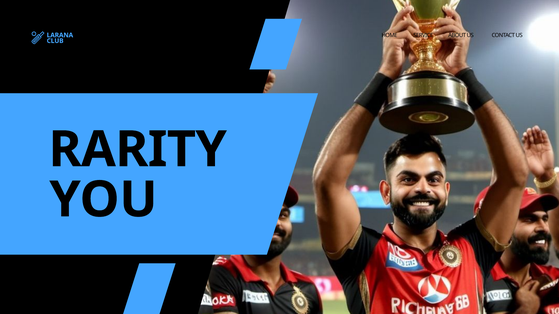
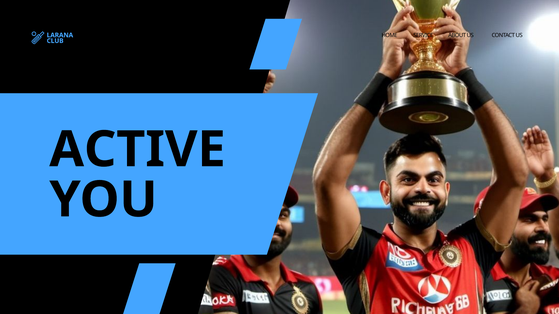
RARITY: RARITY -> ACTIVE (137, 150)
